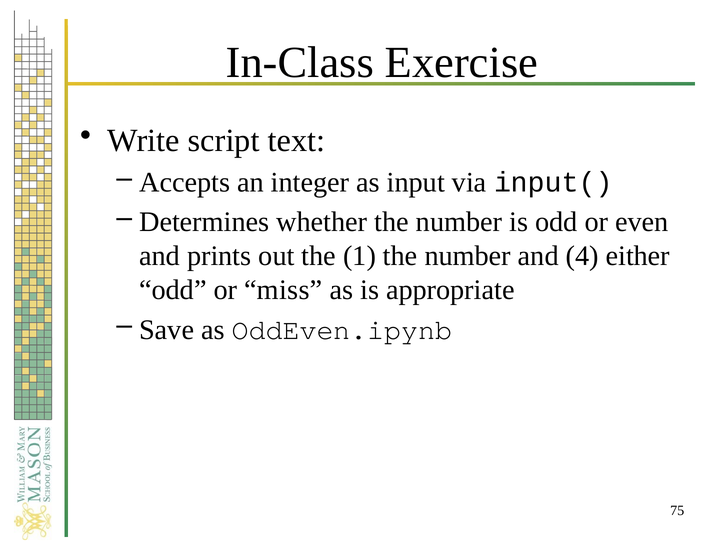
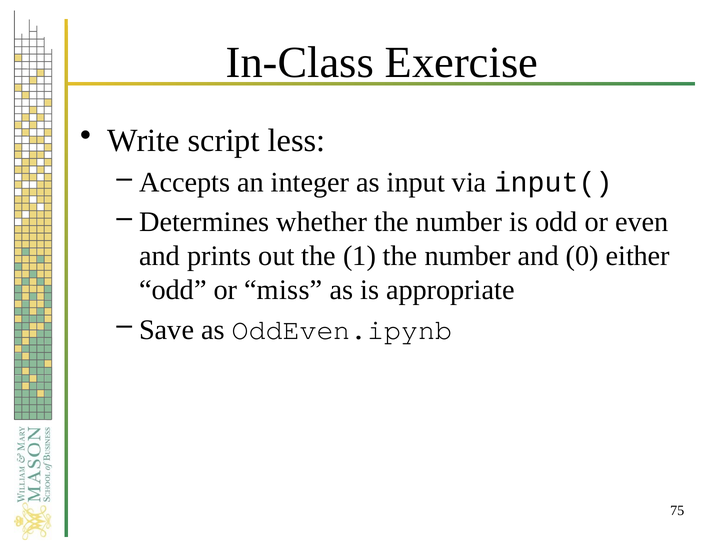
text: text -> less (296, 141)
4: 4 -> 0 (582, 256)
